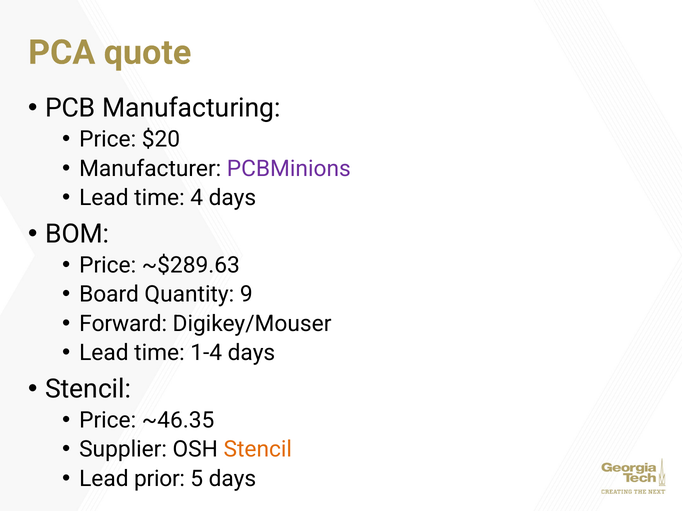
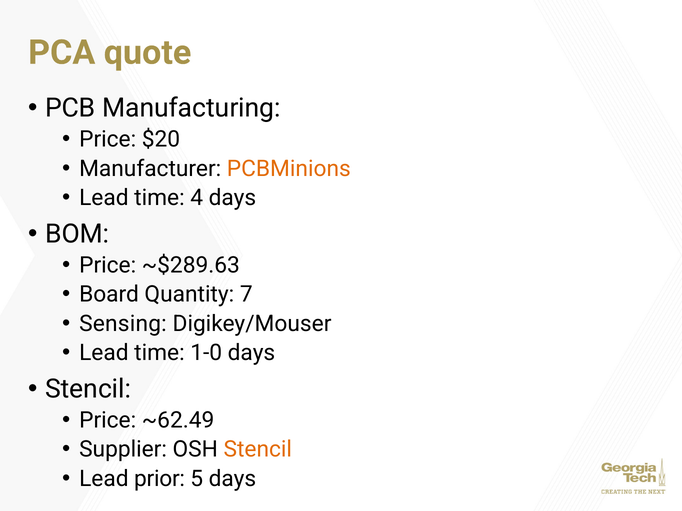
PCBMinions colour: purple -> orange (289, 169)
9: 9 -> 7 (246, 295)
Forward: Forward -> Sensing (123, 324)
1-4: 1-4 -> 1-0 (206, 353)
~46.35: ~46.35 -> ~62.49 (178, 421)
